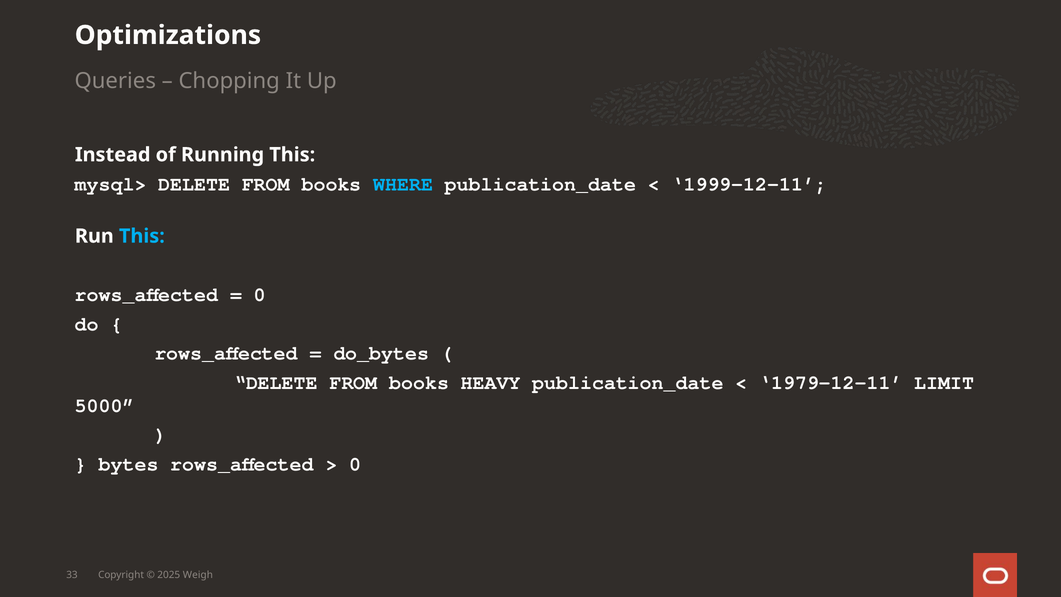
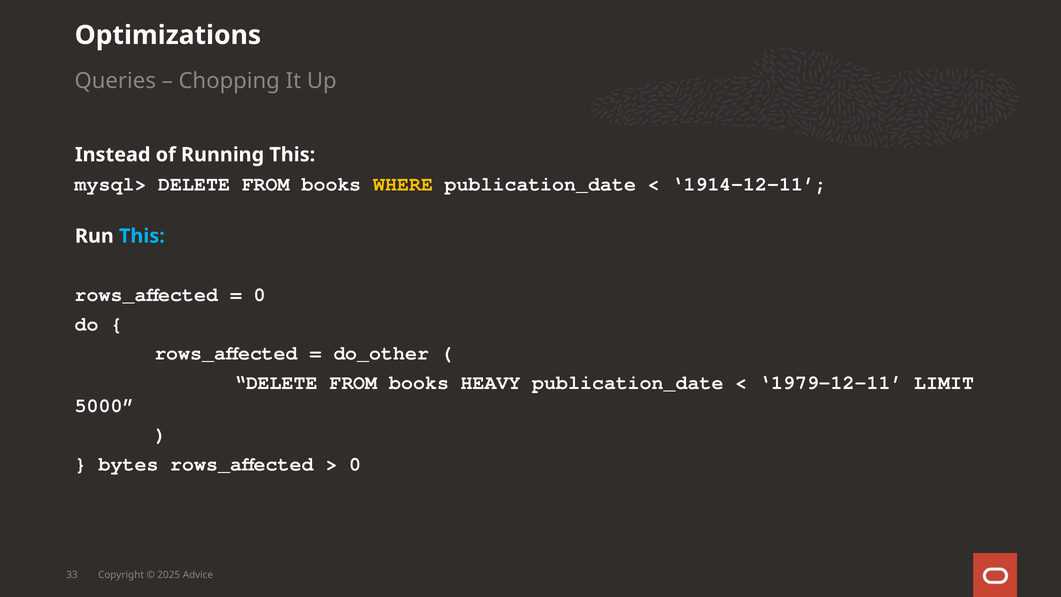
WHERE colour: light blue -> yellow (403, 184)
1999-12-11: 1999-12-11 -> 1914-12-11 (749, 184)
do_bytes: do_bytes -> do_other (381, 353)
Weigh: Weigh -> Advice (198, 575)
